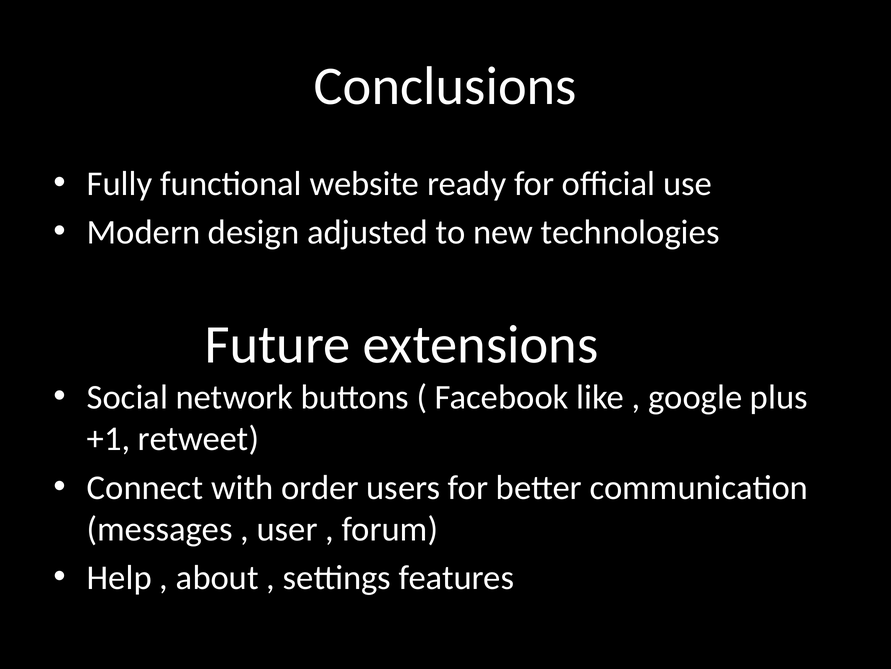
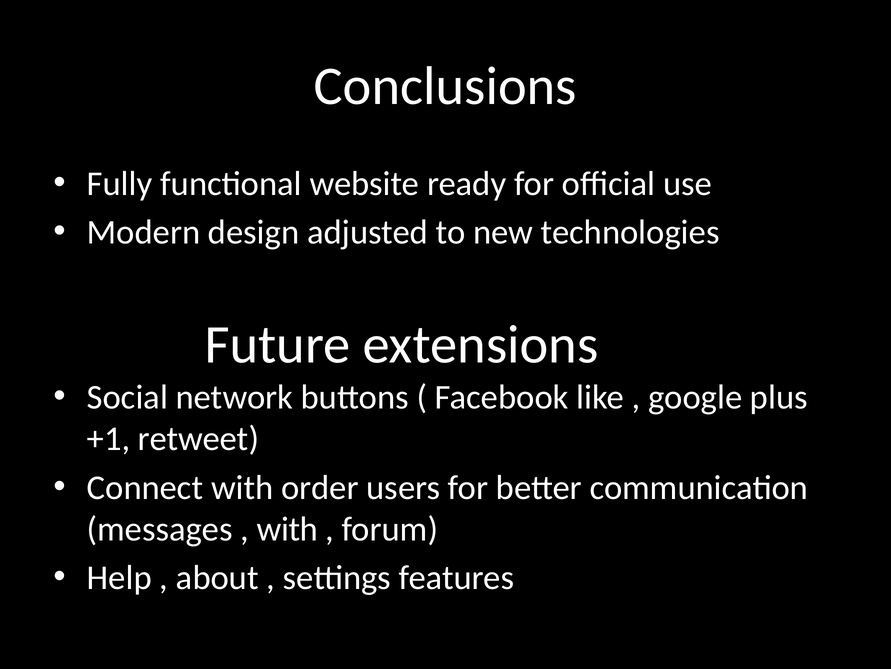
user: user -> with (287, 529)
